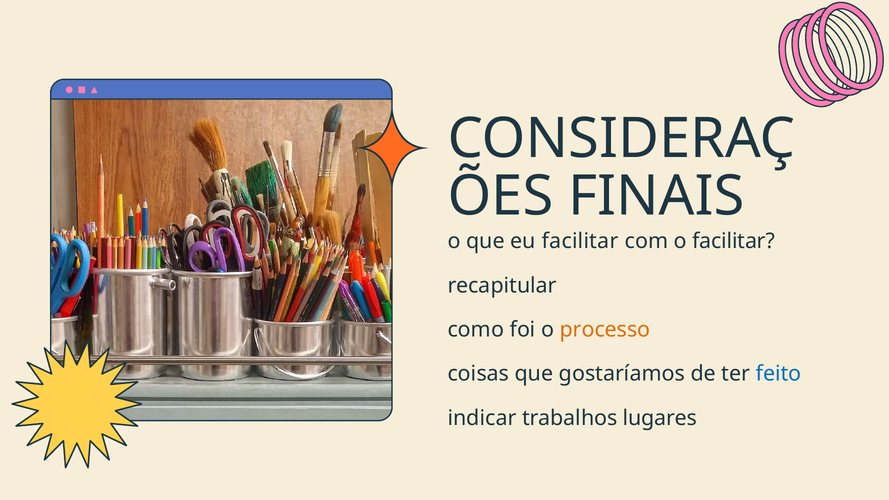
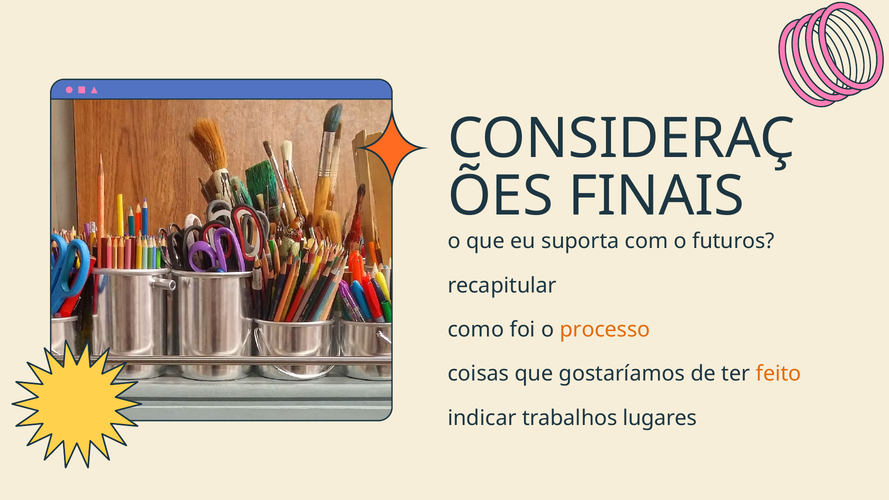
eu facilitar: facilitar -> suporta (580, 241)
o facilitar: facilitar -> futuros (734, 241)
feito colour: blue -> orange (779, 374)
